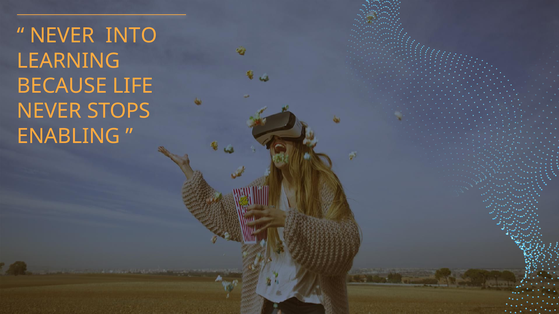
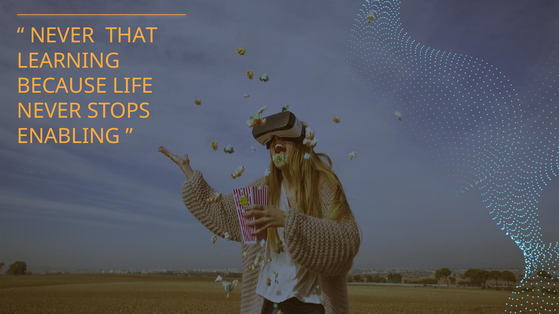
INTO: INTO -> THAT (131, 36)
